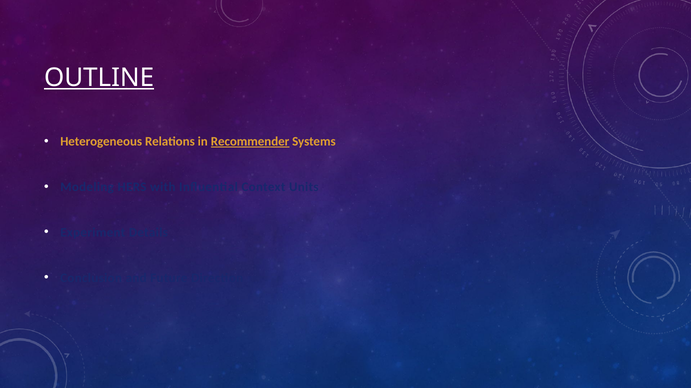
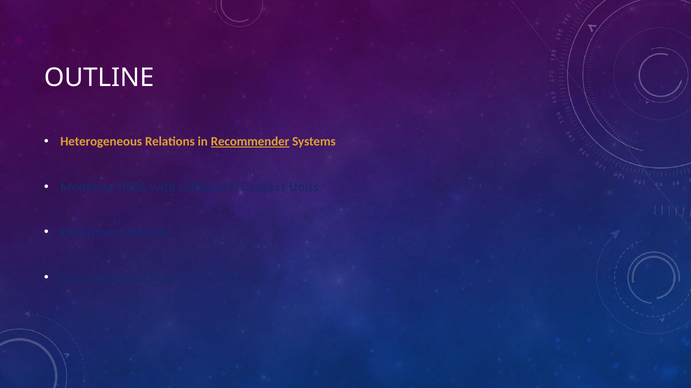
OUTLINE underline: present -> none (99, 78)
